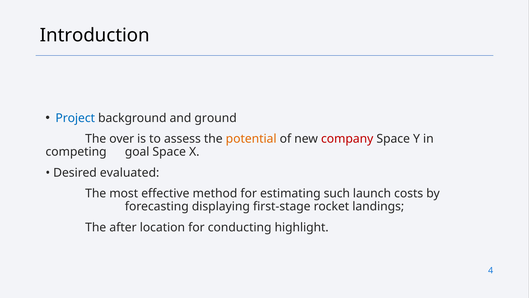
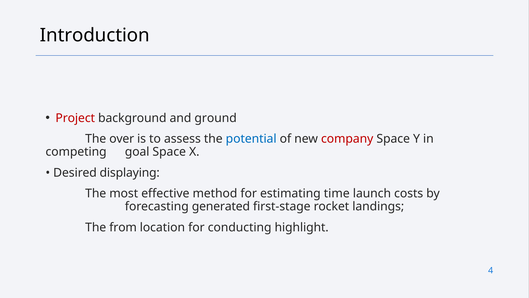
Project colour: blue -> red (75, 118)
potential colour: orange -> blue (251, 139)
evaluated: evaluated -> displaying (130, 172)
such: such -> time (337, 193)
displaying: displaying -> generated (221, 206)
after: after -> from (123, 227)
